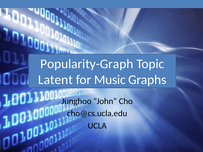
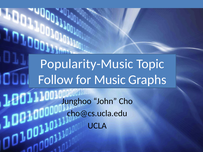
Popularity-Graph: Popularity-Graph -> Popularity-Music (87, 64)
Latent: Latent -> Follow (56, 80)
